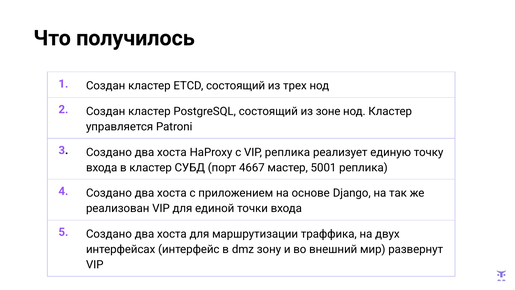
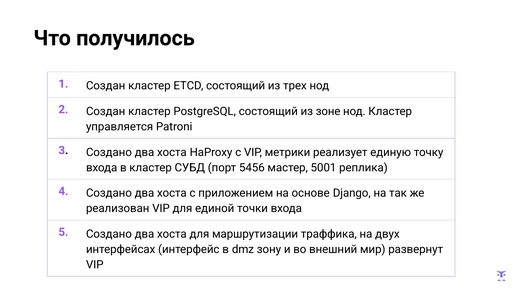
VIP реплика: реплика -> метрики (288, 152)
4667: 4667 -> 5456 (252, 167)
